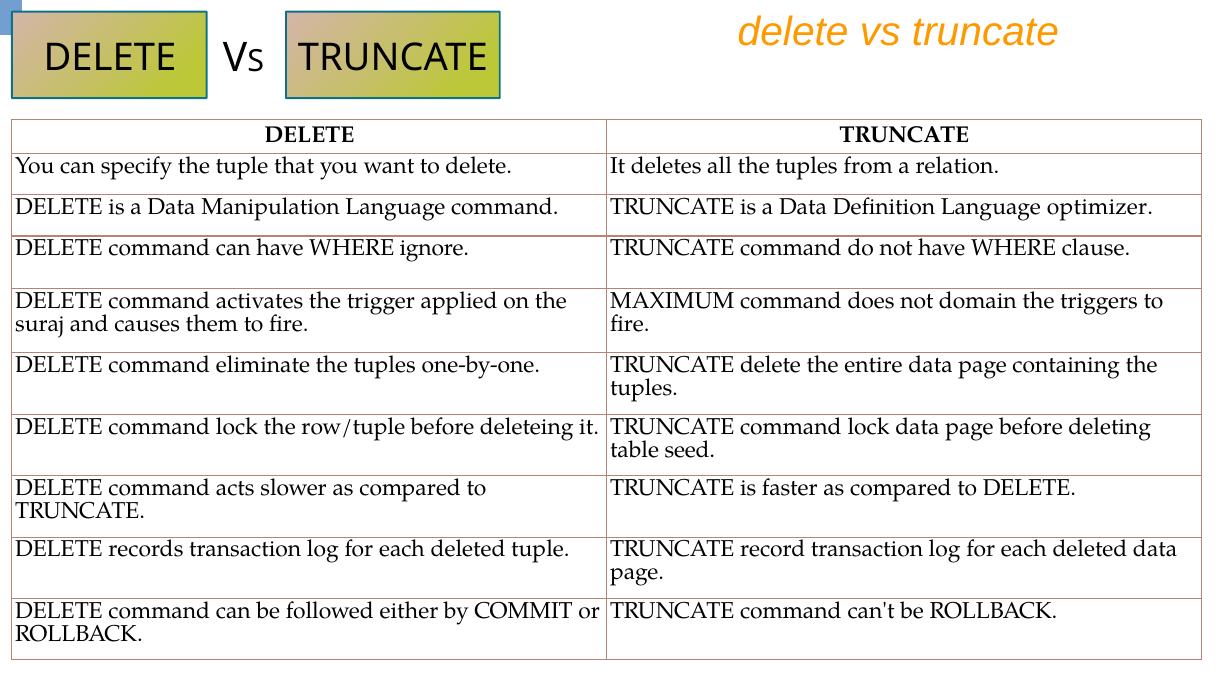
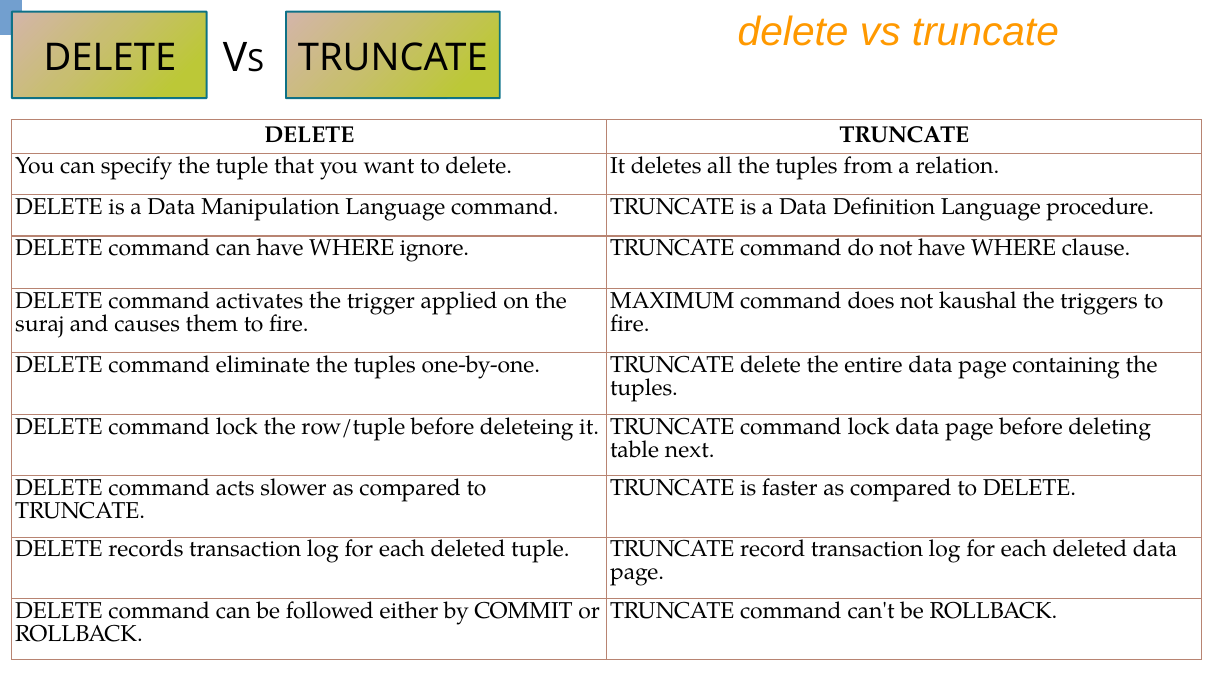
optimizer: optimizer -> procedure (1100, 207)
domain: domain -> kaushal (978, 301)
seed: seed -> next (690, 449)
